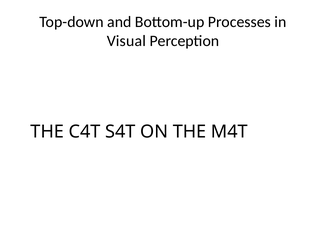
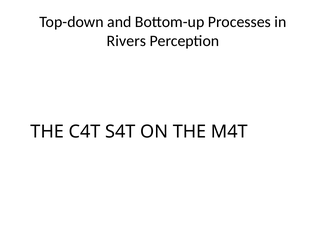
Visual: Visual -> Rivers (126, 41)
